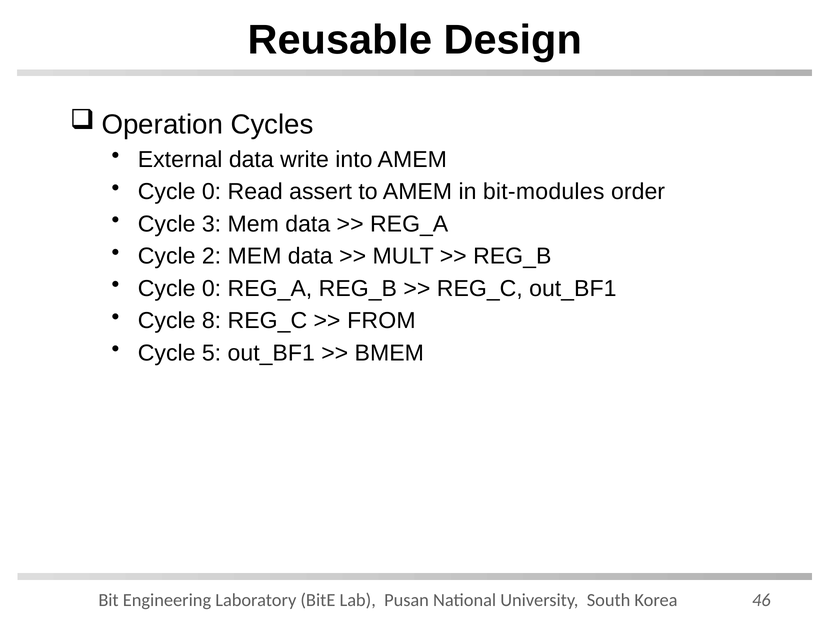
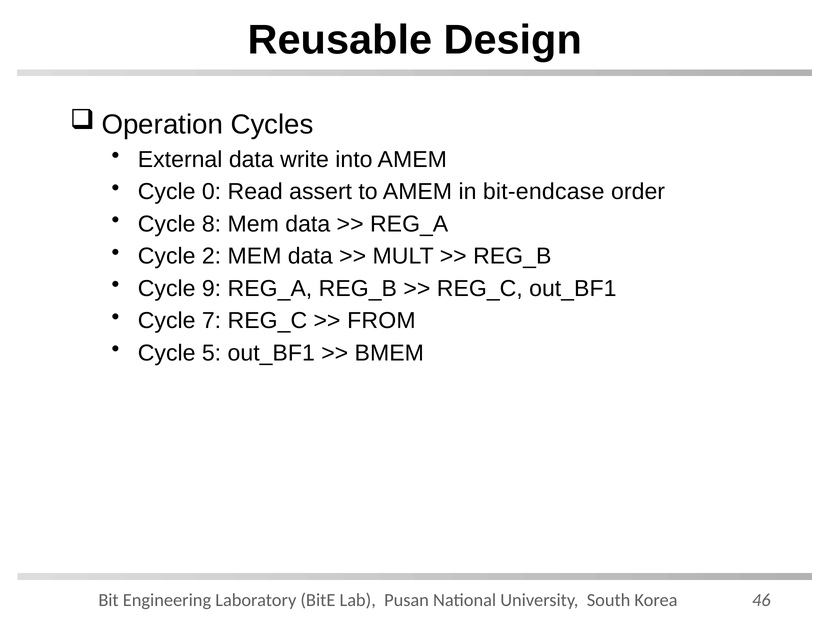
bit-modules: bit-modules -> bit-endcase (544, 192)
3: 3 -> 8 (212, 224)
0: 0 -> 9 (212, 289)
8: 8 -> 7 (212, 321)
